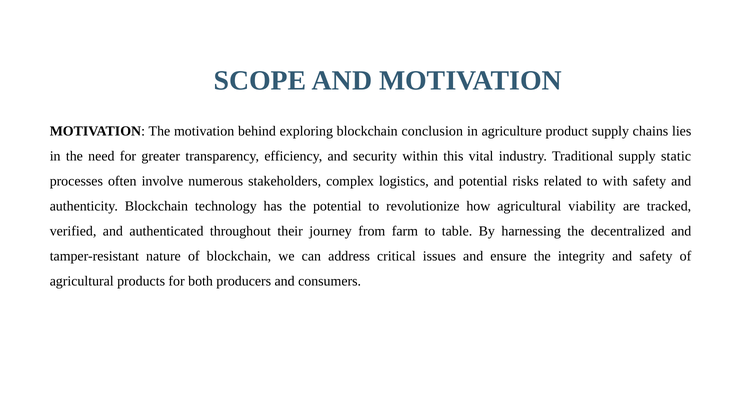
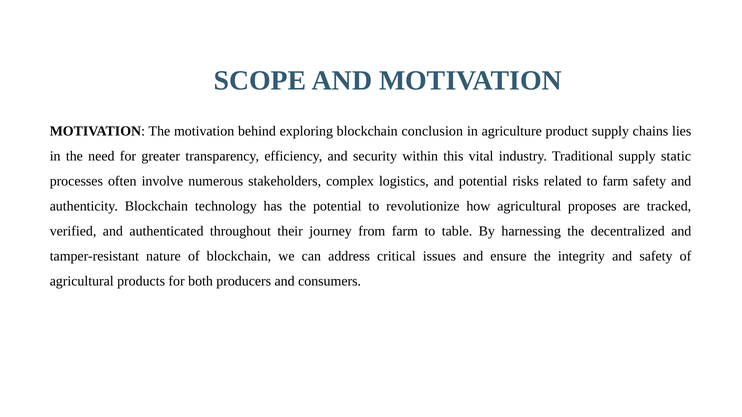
to with: with -> farm (615, 181)
viability: viability -> proposes (592, 206)
